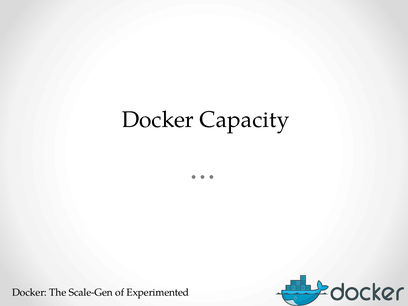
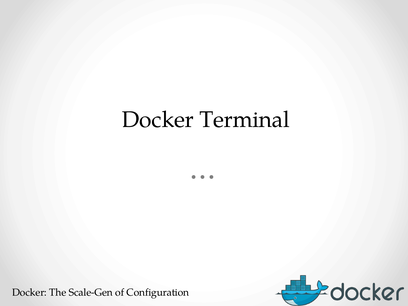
Capacity: Capacity -> Terminal (245, 120)
Experimented: Experimented -> Configuration (158, 292)
